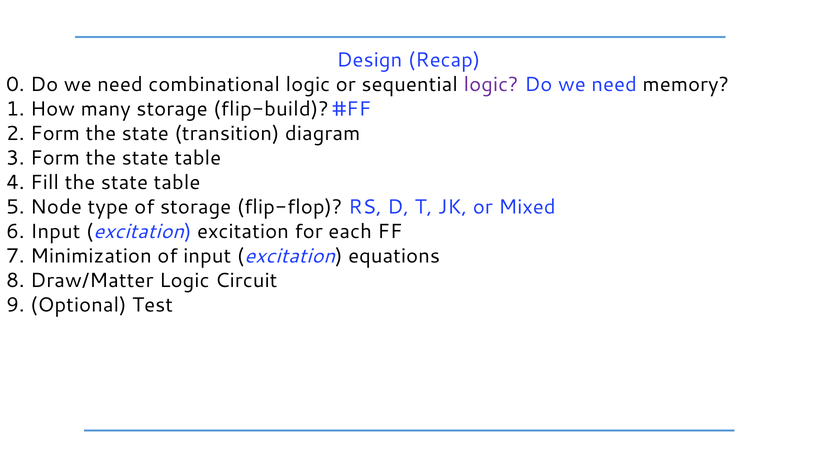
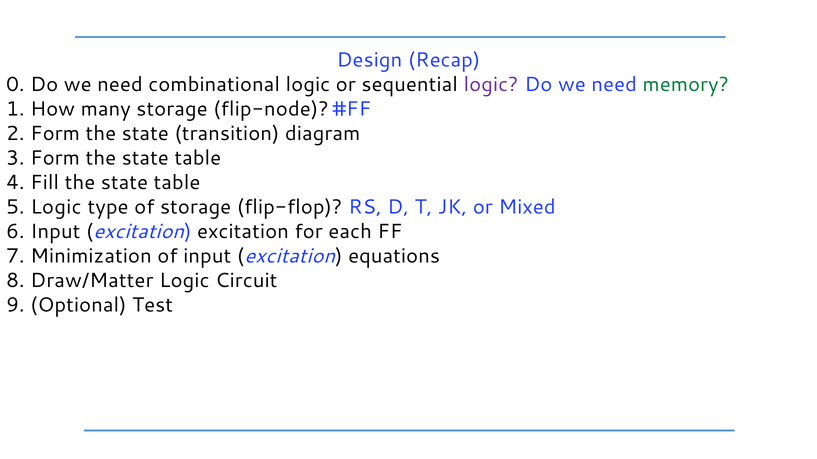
memory colour: black -> green (686, 85)
flip-build: flip-build -> flip-node (271, 109)
5 Node: Node -> Logic (56, 207)
